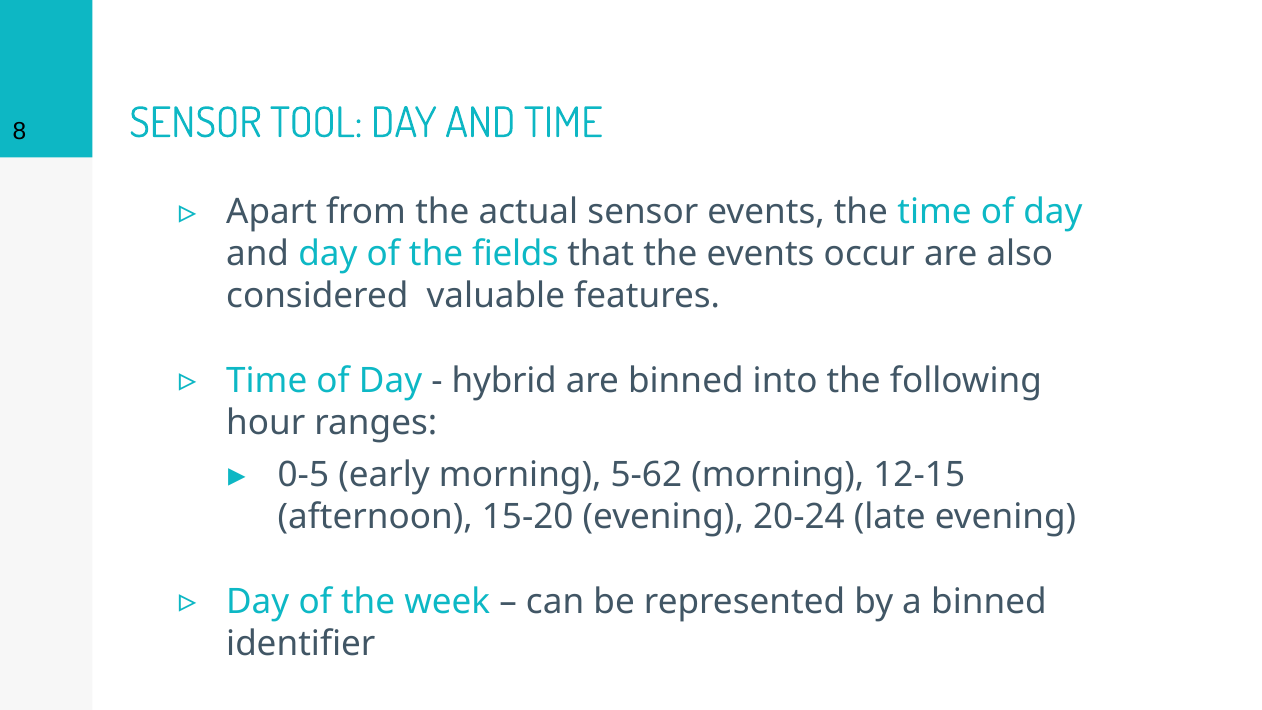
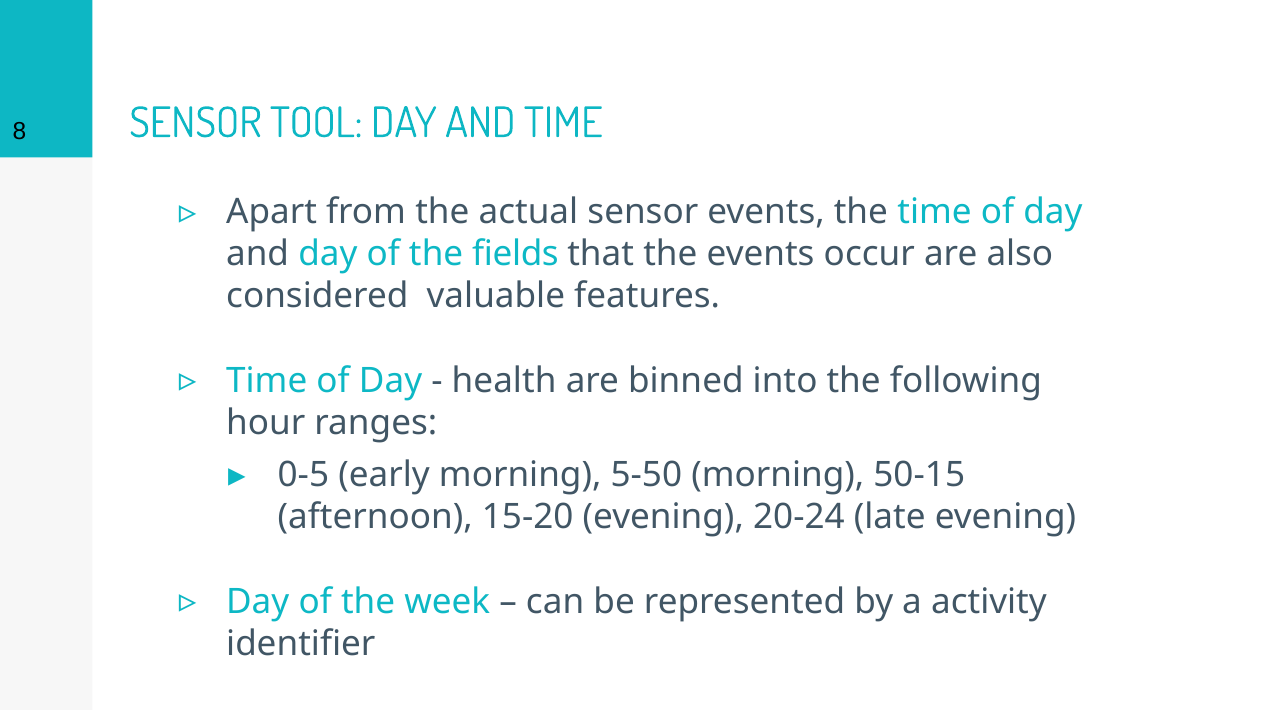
hybrid: hybrid -> health (504, 380)
5-62: 5-62 -> 5-50 (646, 475)
12-15: 12-15 -> 50-15 (919, 475)
a binned: binned -> activity (989, 601)
